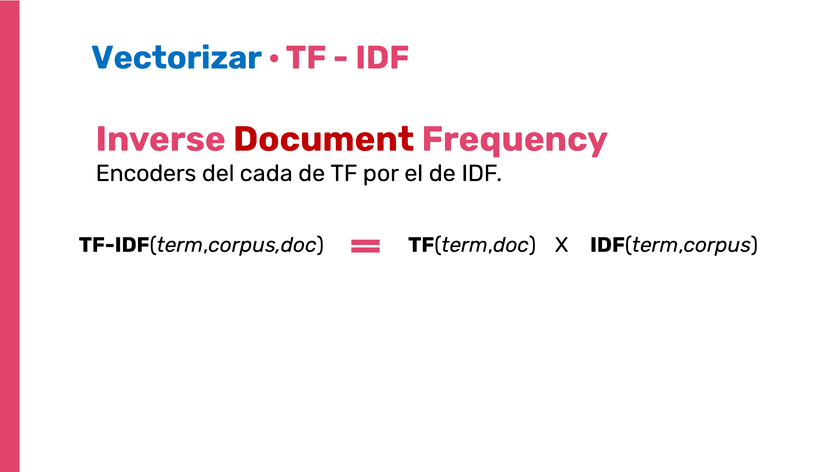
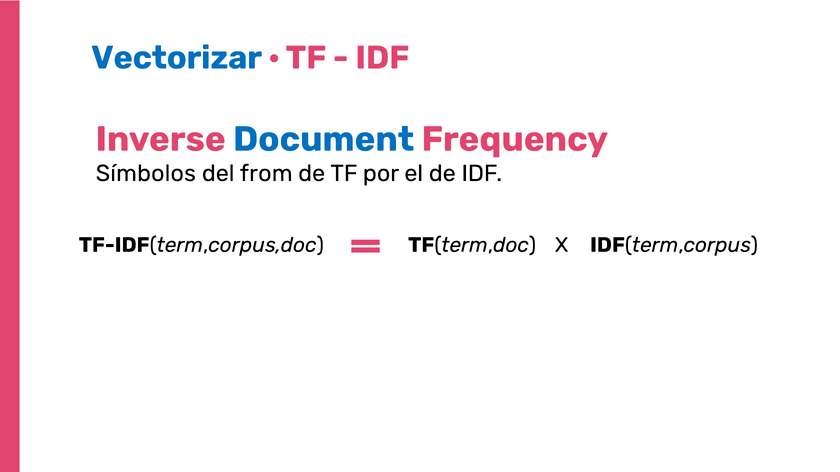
Document colour: red -> blue (324, 139)
Encoders: Encoders -> Símbolos (146, 174)
cada: cada -> from (266, 174)
